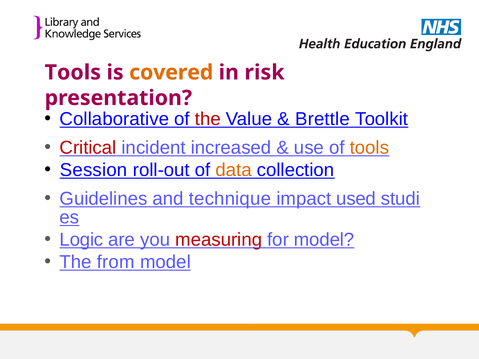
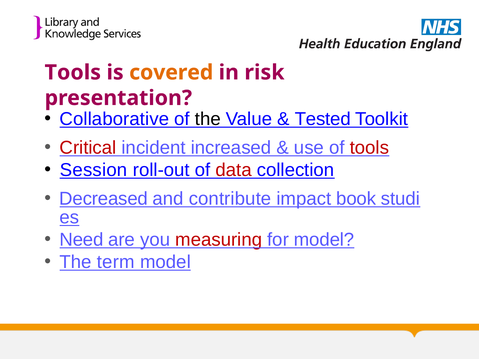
the colour: red -> black (208, 119)
Brettle: Brettle -> Tested (323, 119)
tools colour: orange -> red (369, 148)
data colour: orange -> red (234, 170)
Guidelines: Guidelines -> Decreased (104, 199)
technique: technique -> contribute (230, 199)
used: used -> book (356, 199)
Logic: Logic -> Need (81, 240)
from: from -> term (116, 262)
